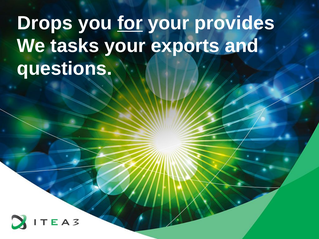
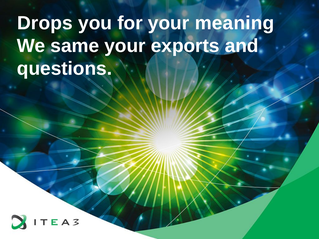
for underline: present -> none (130, 23)
provides: provides -> meaning (235, 23)
tasks: tasks -> same (75, 46)
